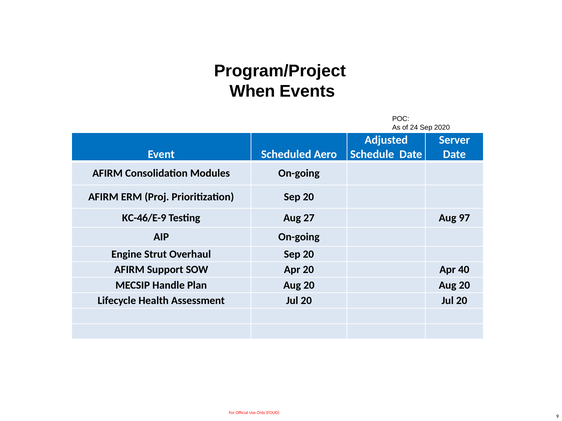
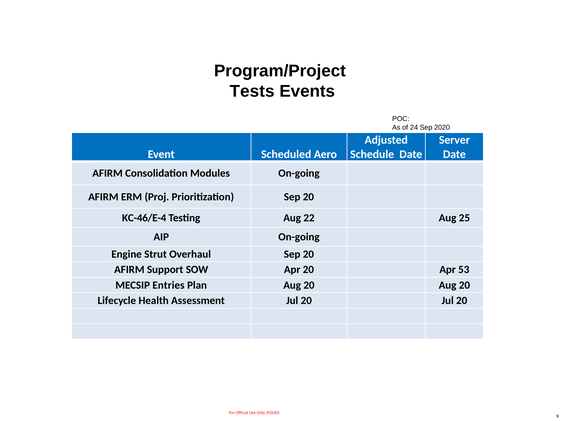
When: When -> Tests (252, 91)
KC-46/E-9: KC-46/E-9 -> KC-46/E-4 (144, 218)
27: 27 -> 22 (309, 218)
97: 97 -> 25 (464, 218)
40: 40 -> 53 (464, 270)
Handle: Handle -> Entries (168, 285)
